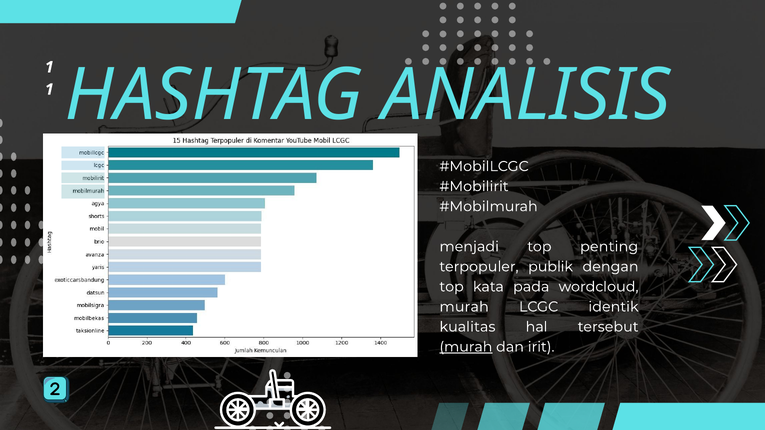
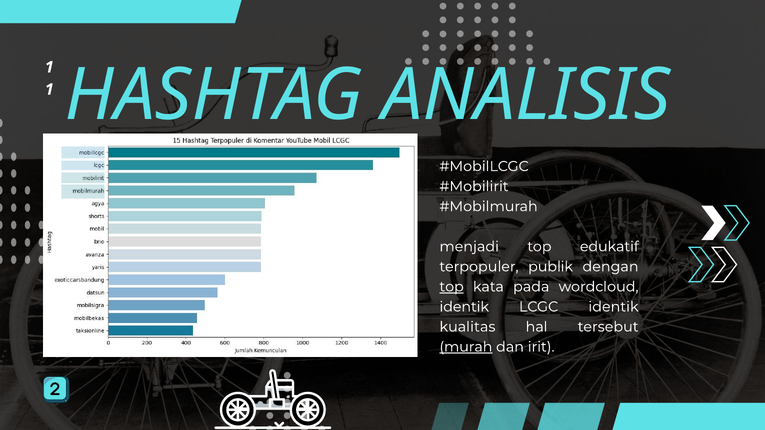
penting: penting -> edukatif (609, 247)
top underline: none -> present (452, 287)
murah: murah -> identik (464, 307)
